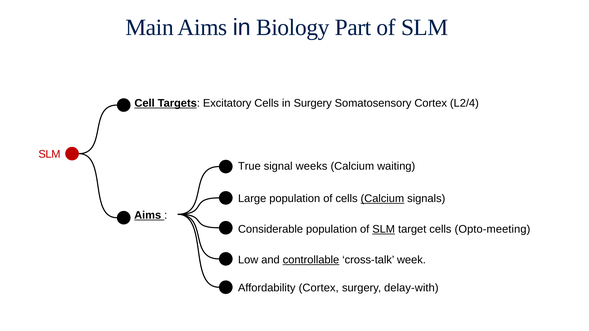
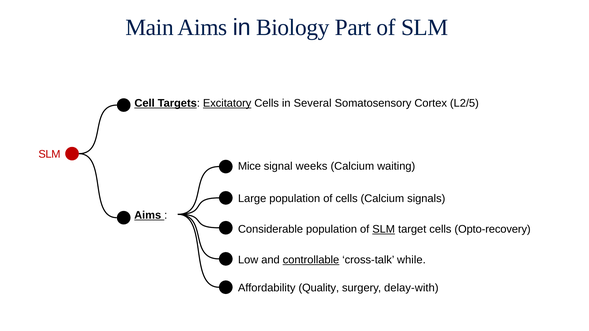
Excitatory underline: none -> present (227, 103)
in Surgery: Surgery -> Several (313, 103)
L2/4: L2/4 -> L2/5 (464, 103)
True: True -> Mice (249, 166)
Calcium underline: present -> none (382, 199)
Opto-meeting: Opto-meeting -> Opto-recovery (493, 230)
week: week -> while (411, 260)
Affordability Cortex: Cortex -> Quality (319, 288)
